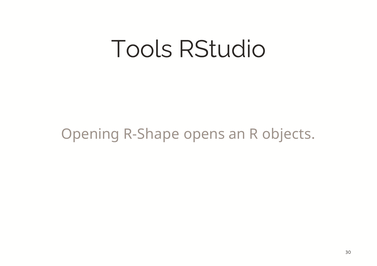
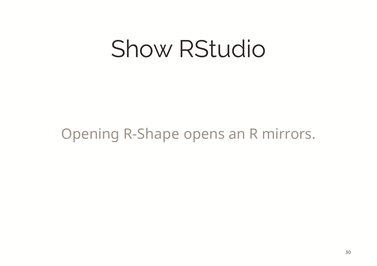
Tools: Tools -> Show (142, 49)
objects: objects -> mirrors (289, 134)
